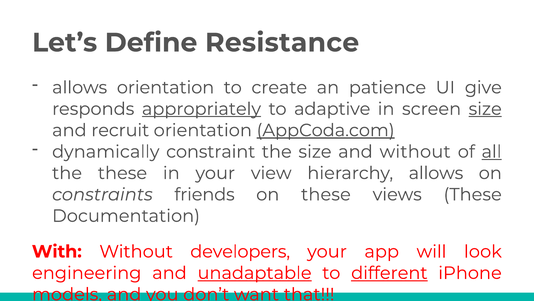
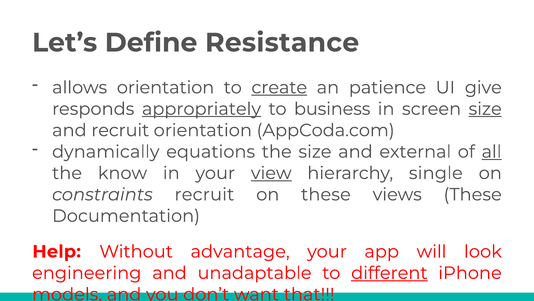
create underline: none -> present (279, 87)
adaptive: adaptive -> business (332, 109)
AppCoda.com underline: present -> none (326, 130)
constraint: constraint -> equations (211, 151)
and without: without -> external (415, 151)
the these: these -> know (122, 173)
view underline: none -> present (271, 173)
hierarchy allows: allows -> single (436, 173)
constraints friends: friends -> recruit (204, 194)
With: With -> Help (57, 251)
developers: developers -> advantage (240, 251)
unadaptable underline: present -> none (255, 272)
